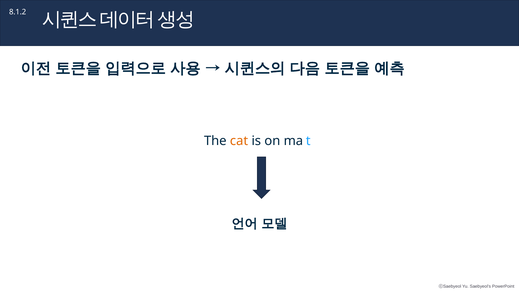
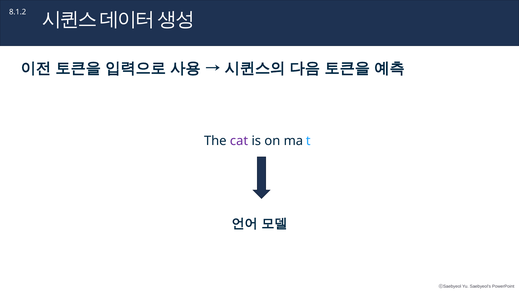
cat colour: orange -> purple (239, 141)
